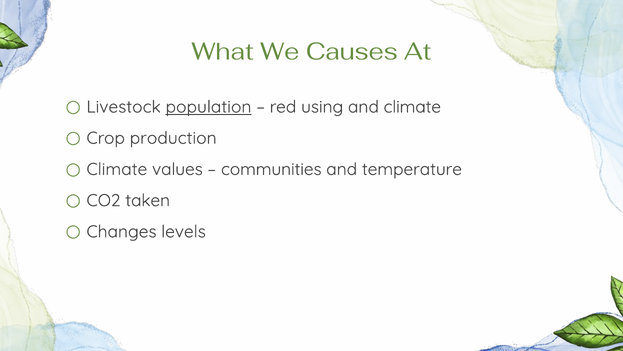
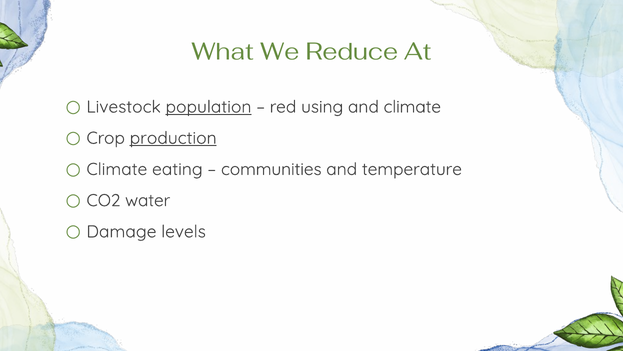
Causes: Causes -> Reduce (352, 52)
production underline: none -> present (173, 138)
values: values -> eating (177, 169)
taken: taken -> water (148, 200)
Changes: Changes -> Damage (121, 231)
